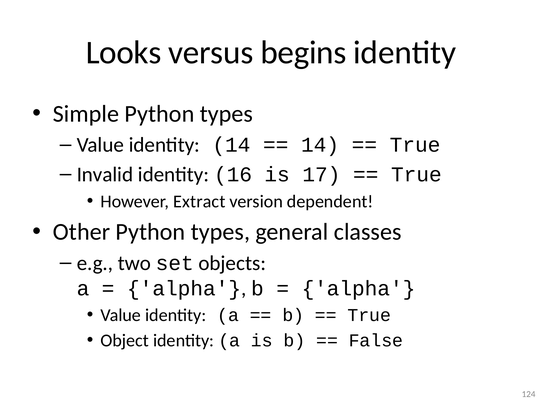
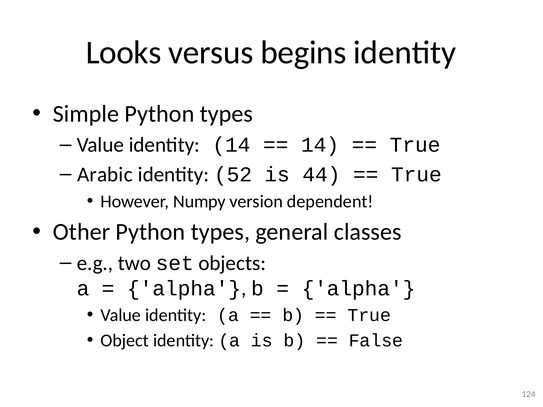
Invalid: Invalid -> Arabic (105, 175)
16: 16 -> 52 (233, 175)
17: 17 -> 44 (322, 175)
Extract: Extract -> Numpy (199, 202)
